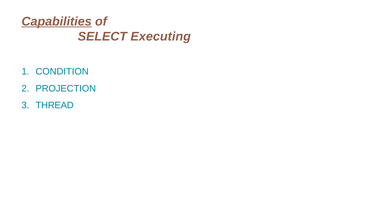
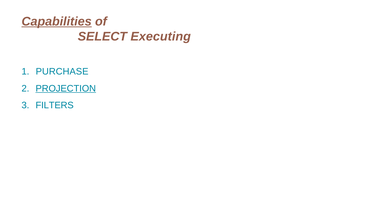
CONDITION: CONDITION -> PURCHASE (62, 72)
PROJECTION underline: none -> present (66, 88)
THREAD: THREAD -> FILTERS (55, 105)
